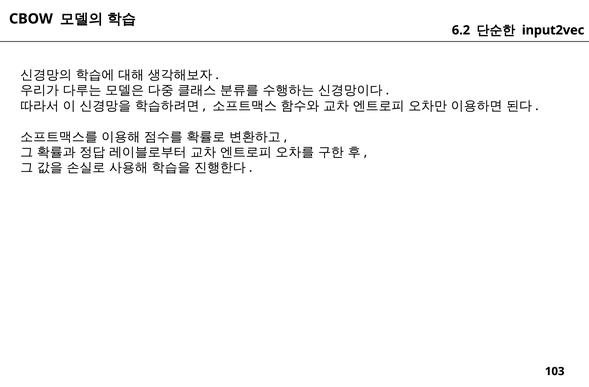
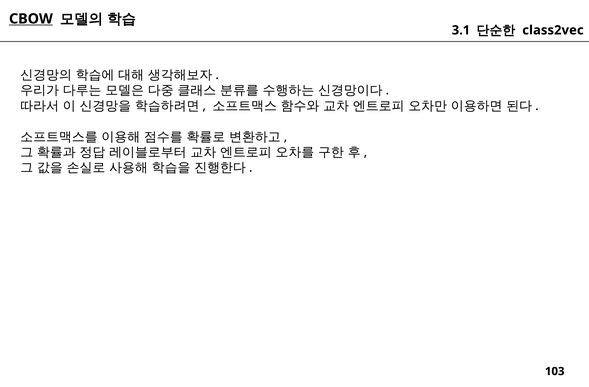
CBOW underline: none -> present (31, 19)
6.2: 6.2 -> 3.1 (461, 30)
input2vec: input2vec -> class2vec (553, 30)
